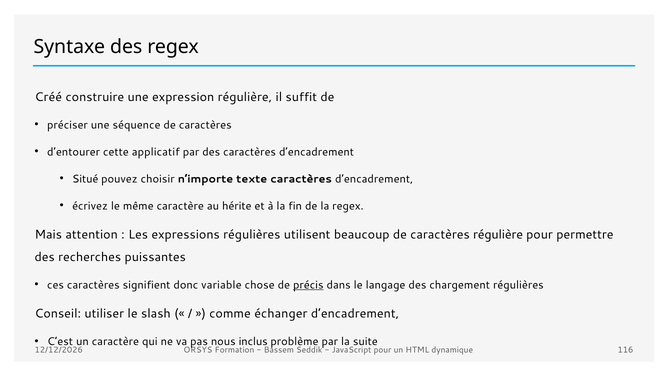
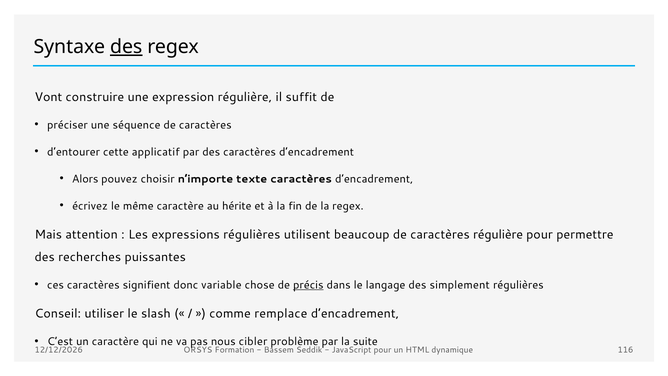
des underline: none -> present (126, 47)
Créé: Créé -> Vont (48, 97)
Situé: Situé -> Alors (85, 179)
chargement: chargement -> simplement (460, 285)
échanger: échanger -> remplace (281, 314)
inclus: inclus -> cibler (253, 341)
